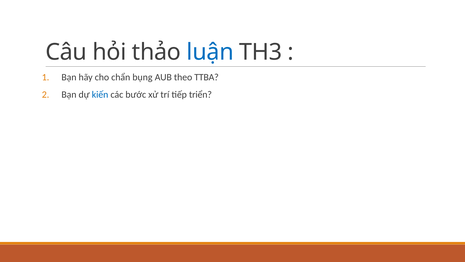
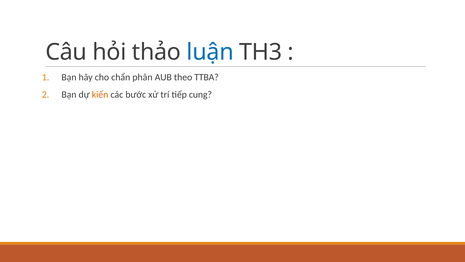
bụng: bụng -> phân (142, 77)
kiến colour: blue -> orange (100, 95)
triển: triển -> cung (200, 95)
